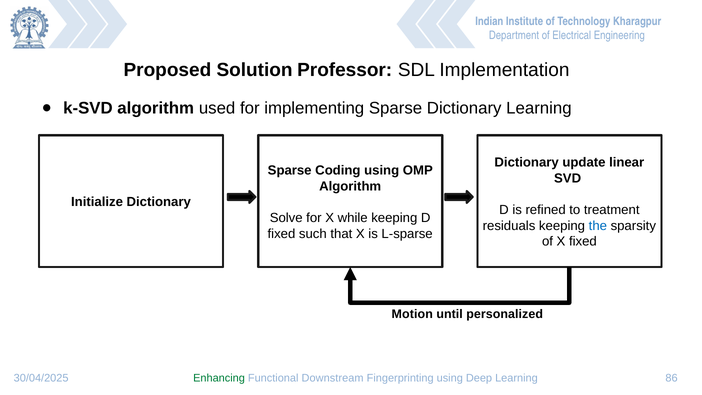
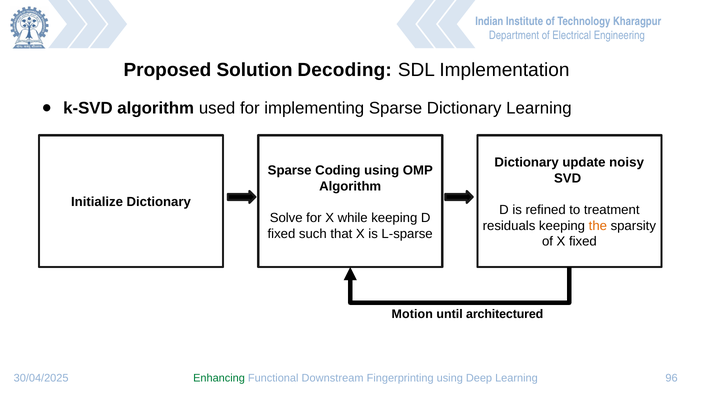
Professor: Professor -> Decoding (345, 70)
linear: linear -> noisy (627, 163)
the colour: blue -> orange (598, 226)
personalized: personalized -> architectured (505, 314)
86: 86 -> 96 (672, 378)
